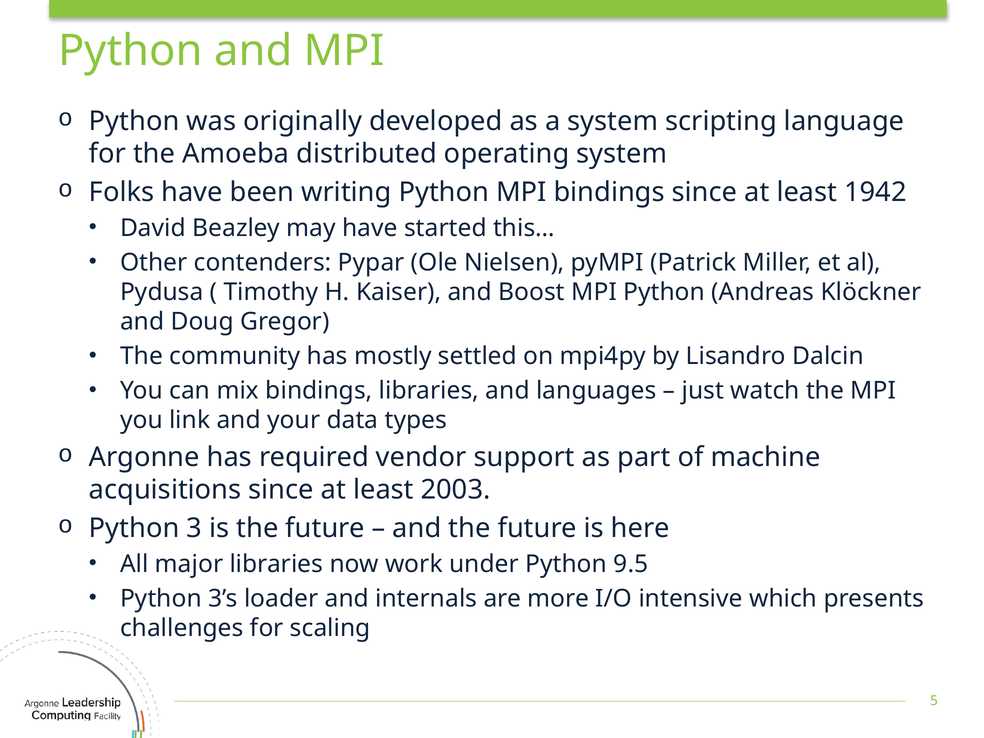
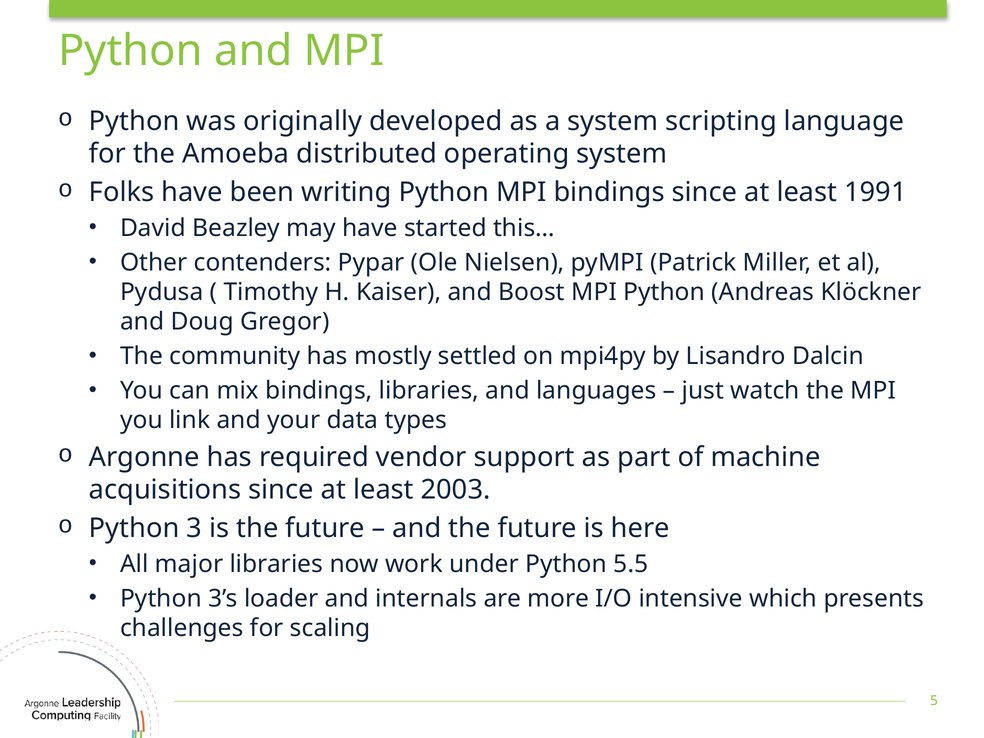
1942: 1942 -> 1991 (875, 192)
9.5: 9.5 -> 5.5 (631, 564)
